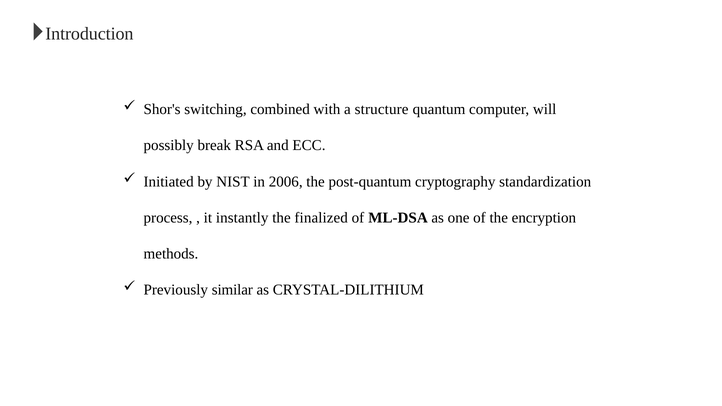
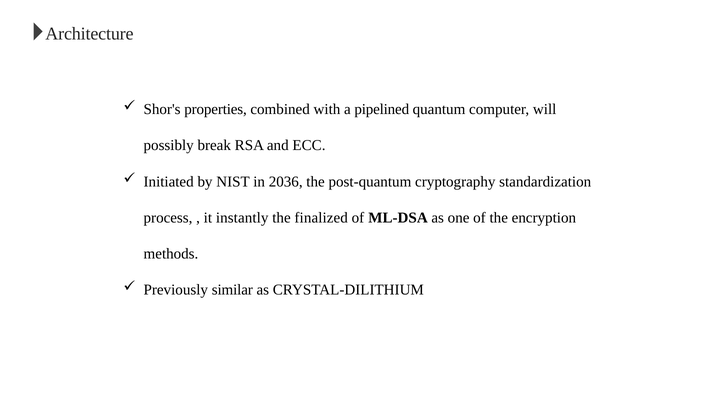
Introduction: Introduction -> Architecture (89, 34)
switching: switching -> properties (216, 109)
structure: structure -> pipelined (382, 109)
2006: 2006 -> 2036 (286, 182)
